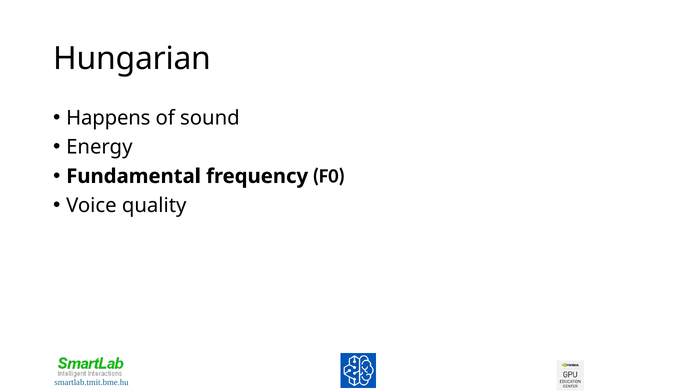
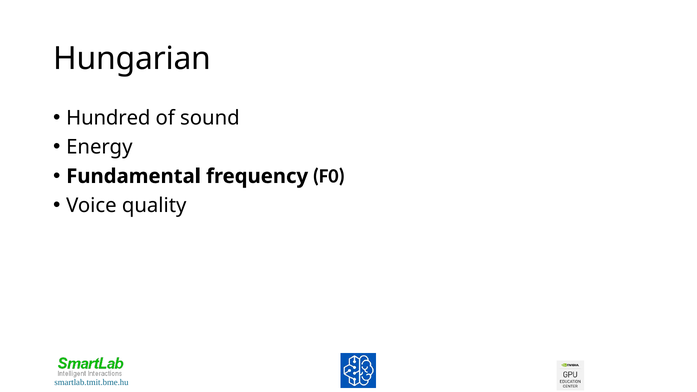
Happens: Happens -> Hundred (108, 118)
